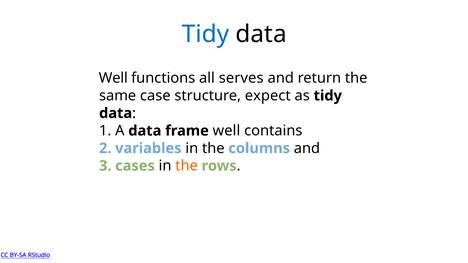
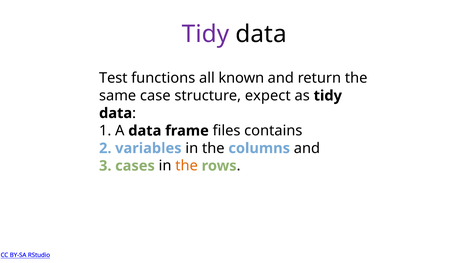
Tidy colour: blue -> purple (206, 34)
Well: Well -> Test (113, 78)
serves: serves -> known (241, 78)
frame well: well -> files (227, 131)
